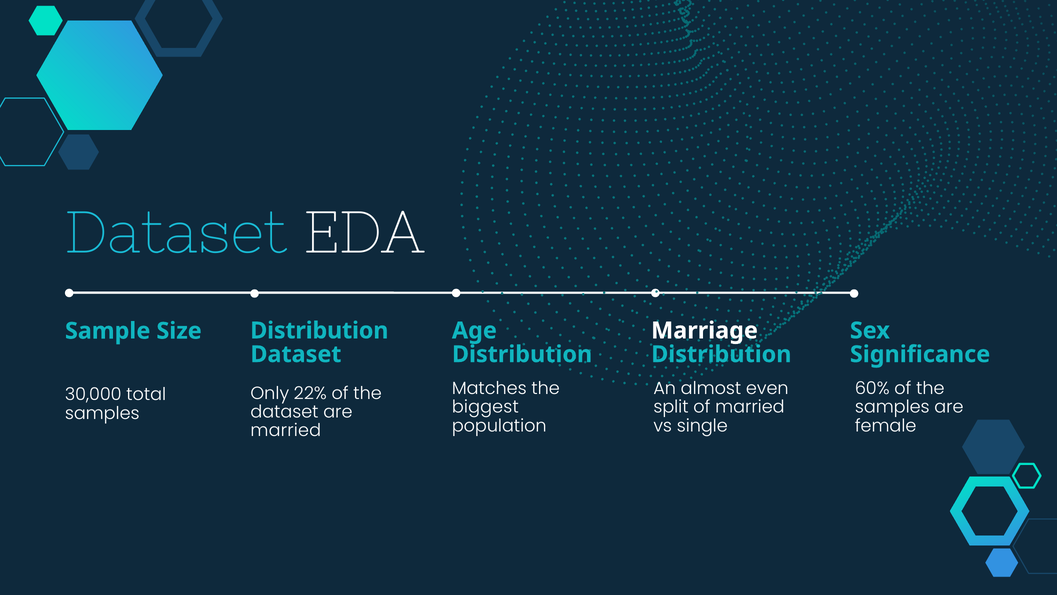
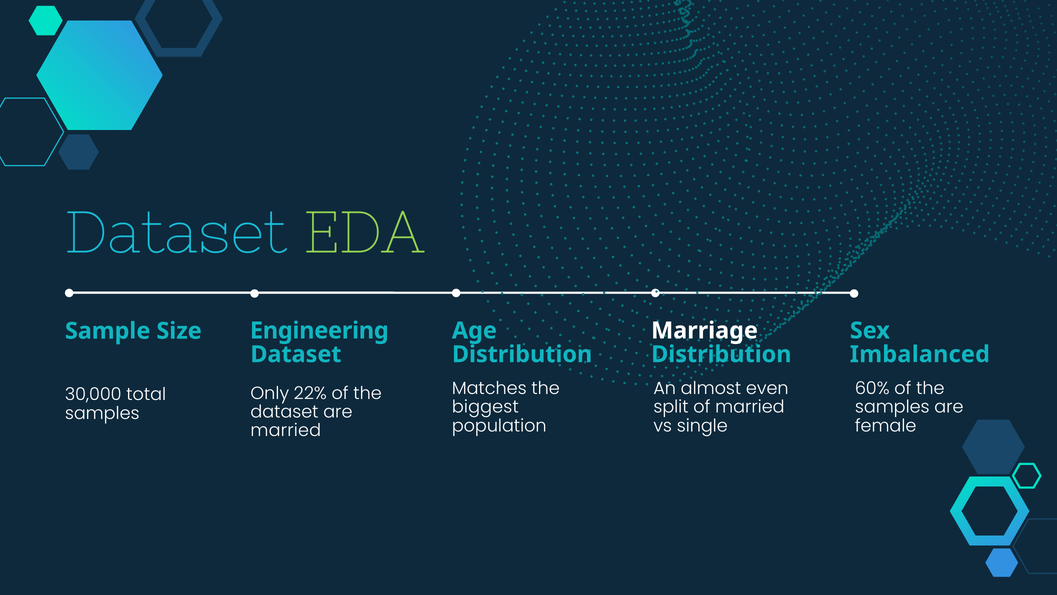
EDA colour: white -> light green (364, 233)
Distribution: Distribution -> Engineering (319, 330)
Significance: Significance -> Imbalanced (920, 354)
